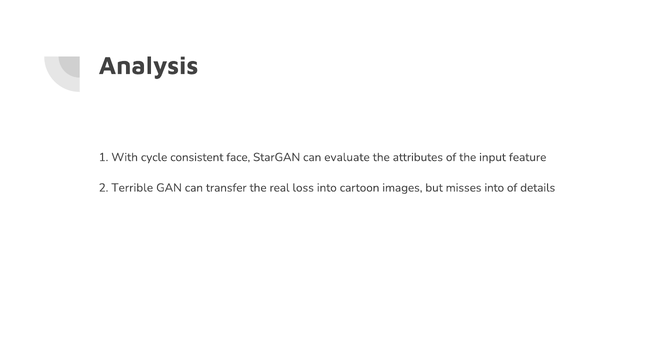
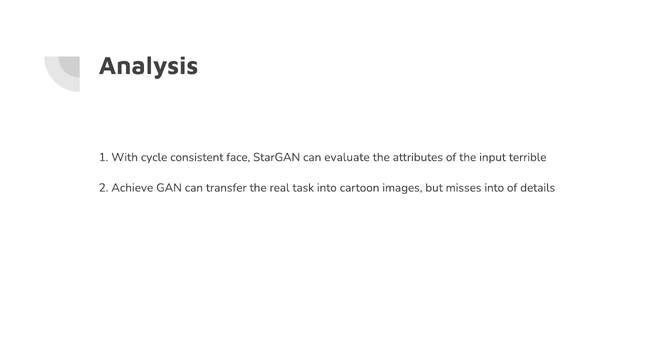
feature: feature -> terrible (528, 157)
Terrible: Terrible -> Achieve (132, 188)
loss: loss -> task (303, 188)
